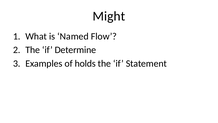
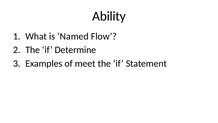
Might: Might -> Ability (109, 16)
holds: holds -> meet (85, 63)
